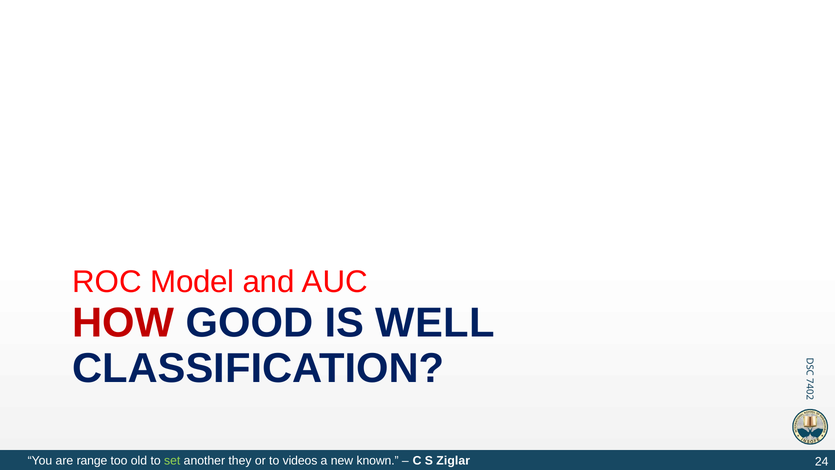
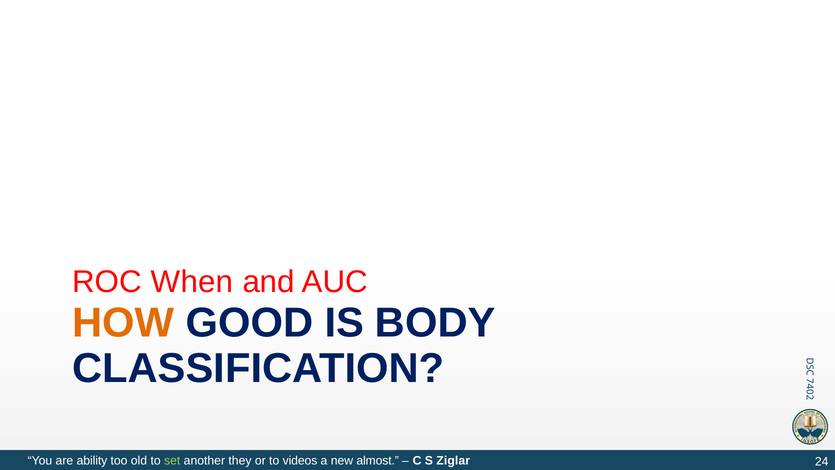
Model: Model -> When (192, 282)
HOW colour: red -> orange (123, 323)
WELL: WELL -> BODY (435, 323)
range: range -> ability (92, 460)
known: known -> almost (378, 460)
